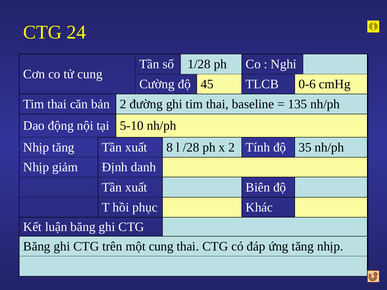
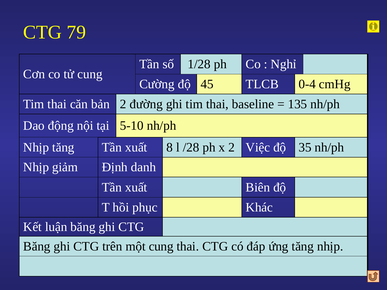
24: 24 -> 79 (76, 32)
0-6: 0-6 -> 0-4 (307, 84)
Tính: Tính -> Việc (258, 147)
